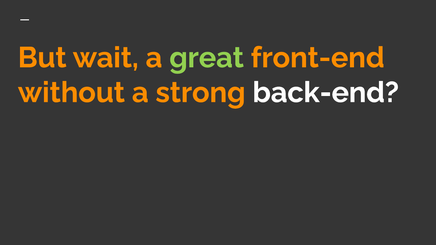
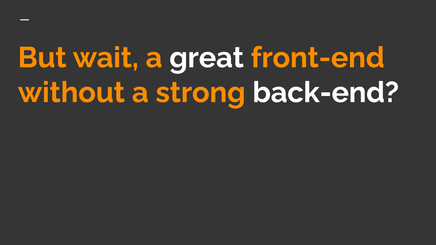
great colour: light green -> white (207, 58)
